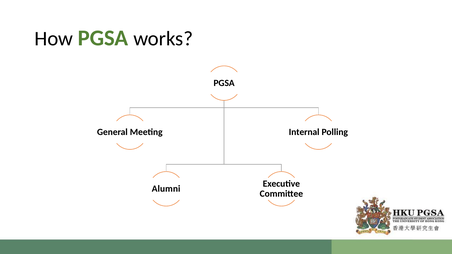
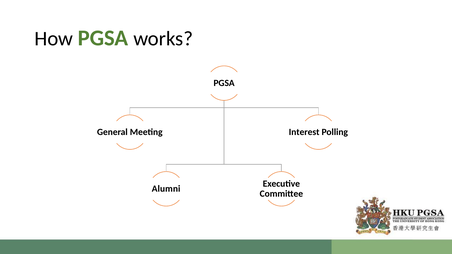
Internal: Internal -> Interest (304, 132)
